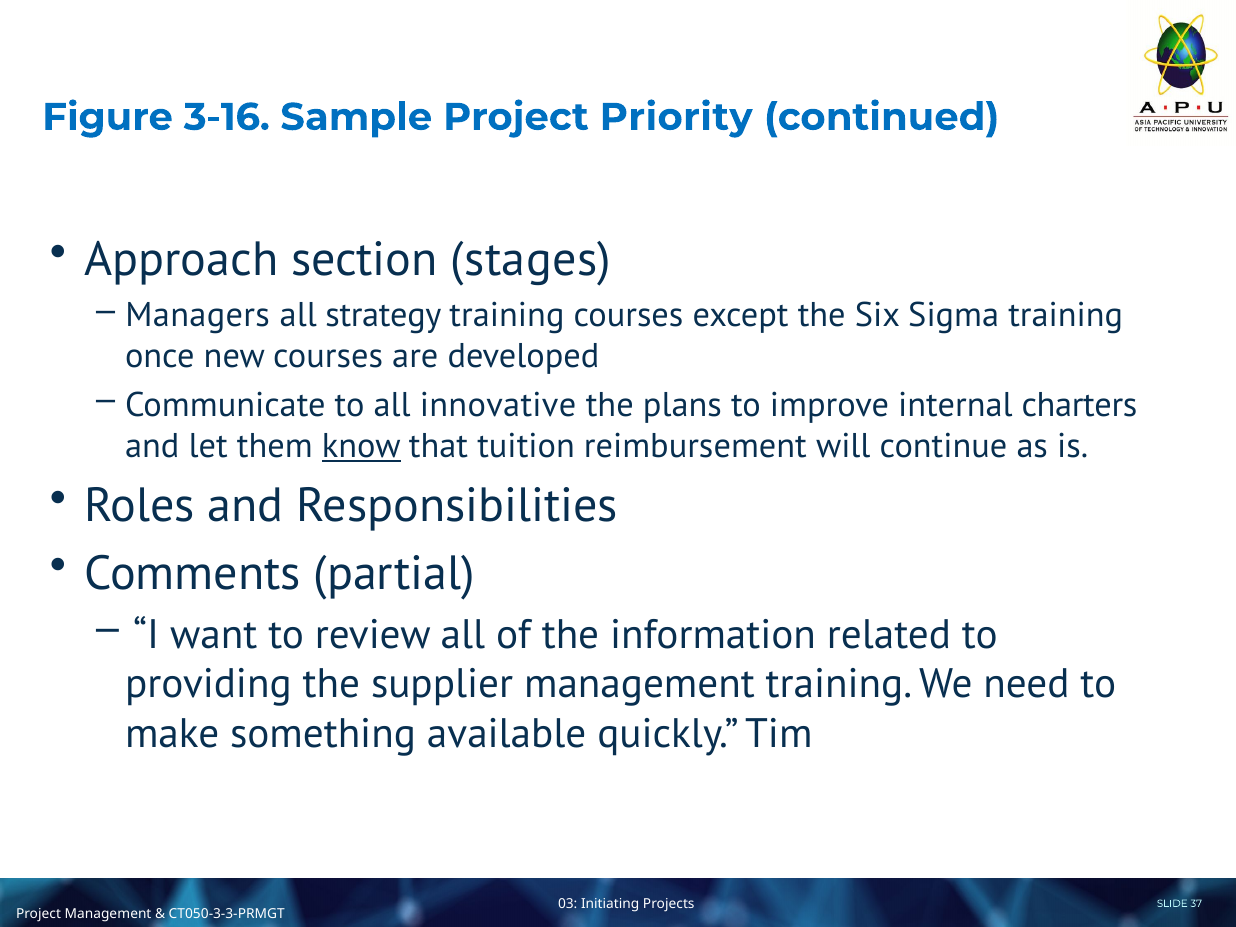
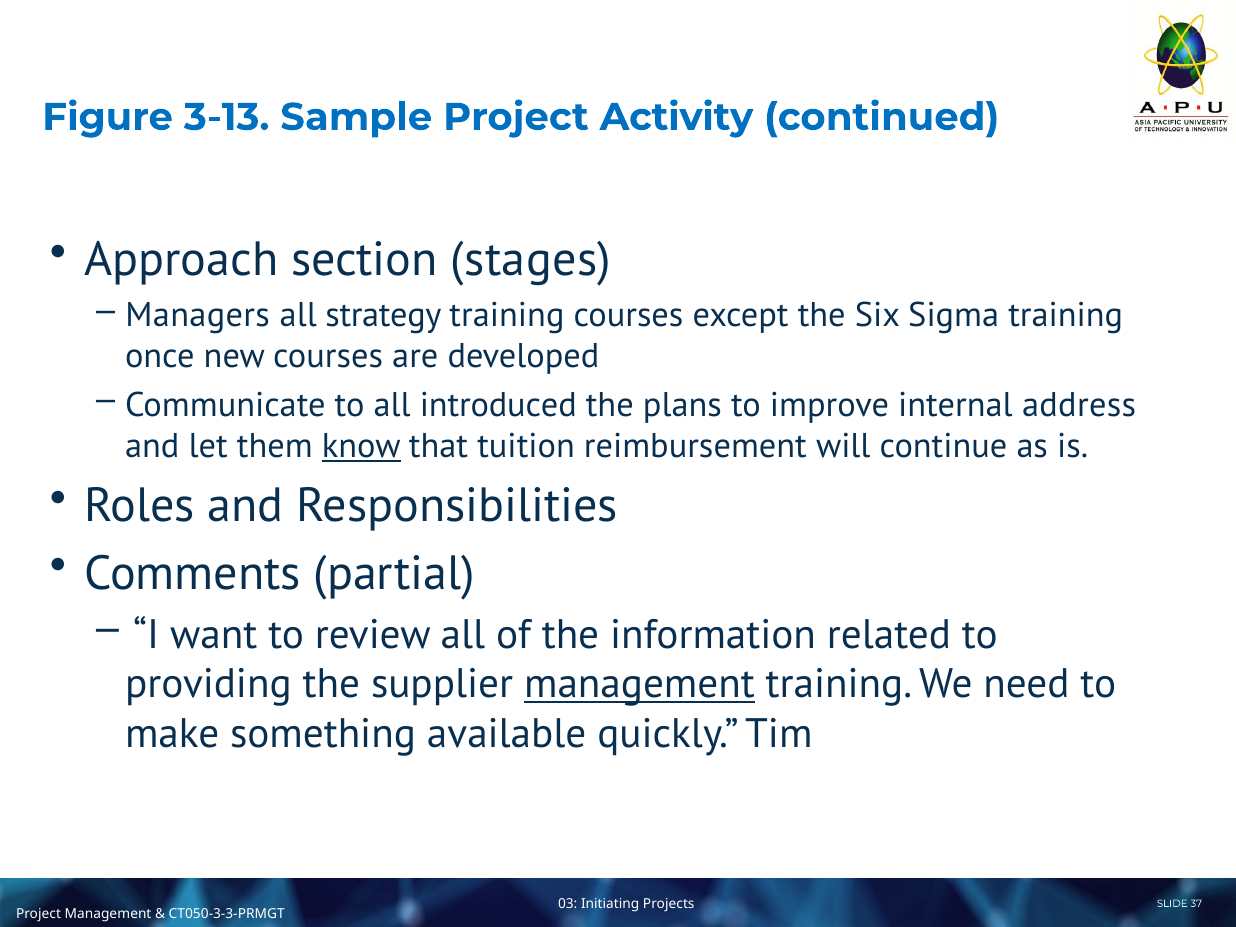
3-16: 3-16 -> 3-13 (227, 117)
Priority: Priority -> Activity (676, 117)
innovative: innovative -> introduced (498, 405)
charters: charters -> address (1079, 405)
management underline: none -> present (639, 684)
